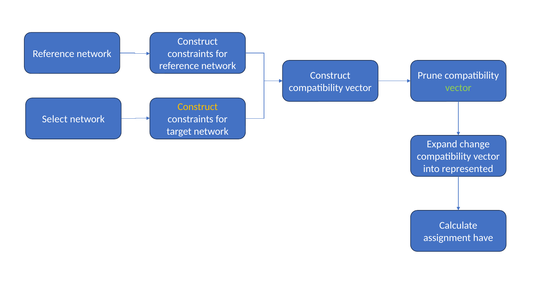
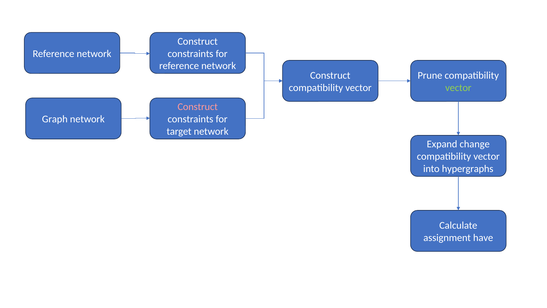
Construct colour: yellow -> pink (198, 107)
Select: Select -> Graph (55, 119)
represented: represented -> hypergraphs (468, 169)
